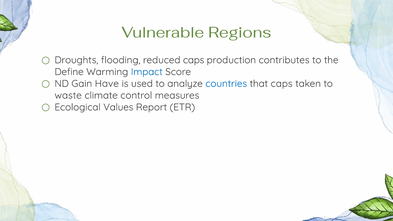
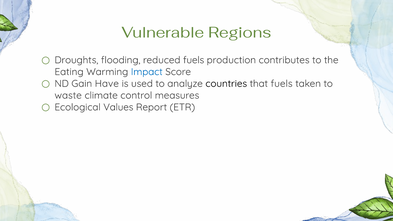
reduced caps: caps -> fuels (194, 60)
Define: Define -> Eating (69, 72)
countries colour: blue -> black (226, 84)
that caps: caps -> fuels (282, 84)
